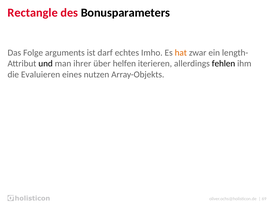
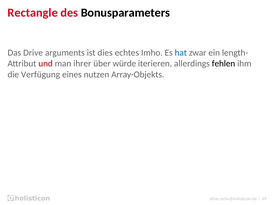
Folge: Folge -> Drive (33, 53)
darf: darf -> dies (105, 53)
hat colour: orange -> blue (181, 53)
und colour: black -> red (46, 64)
helfen: helfen -> würde (124, 64)
Evaluieren: Evaluieren -> Verfügung (41, 75)
